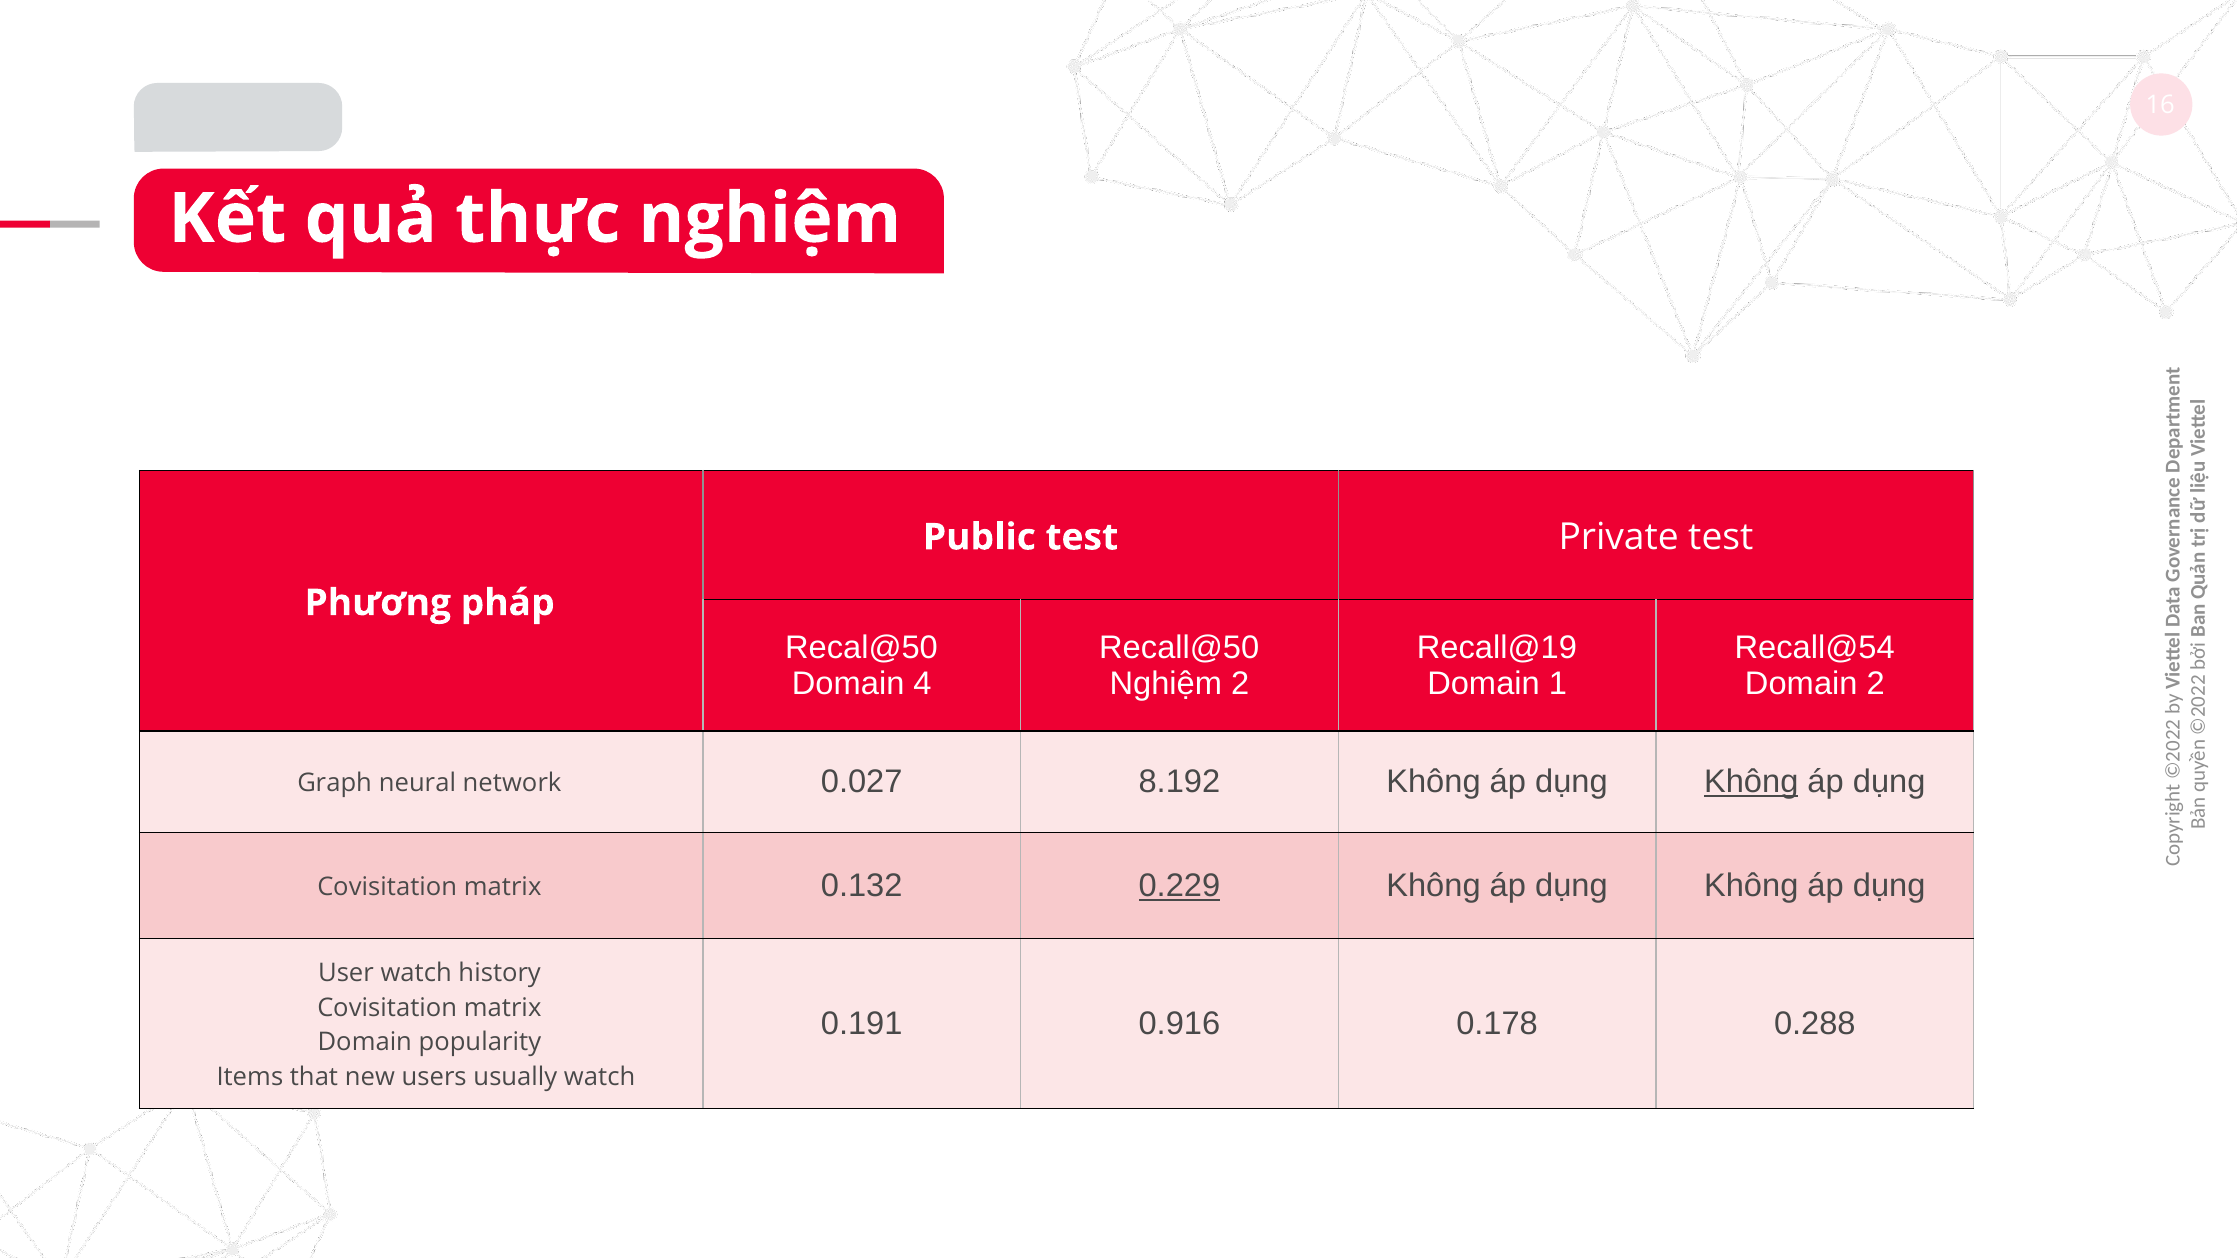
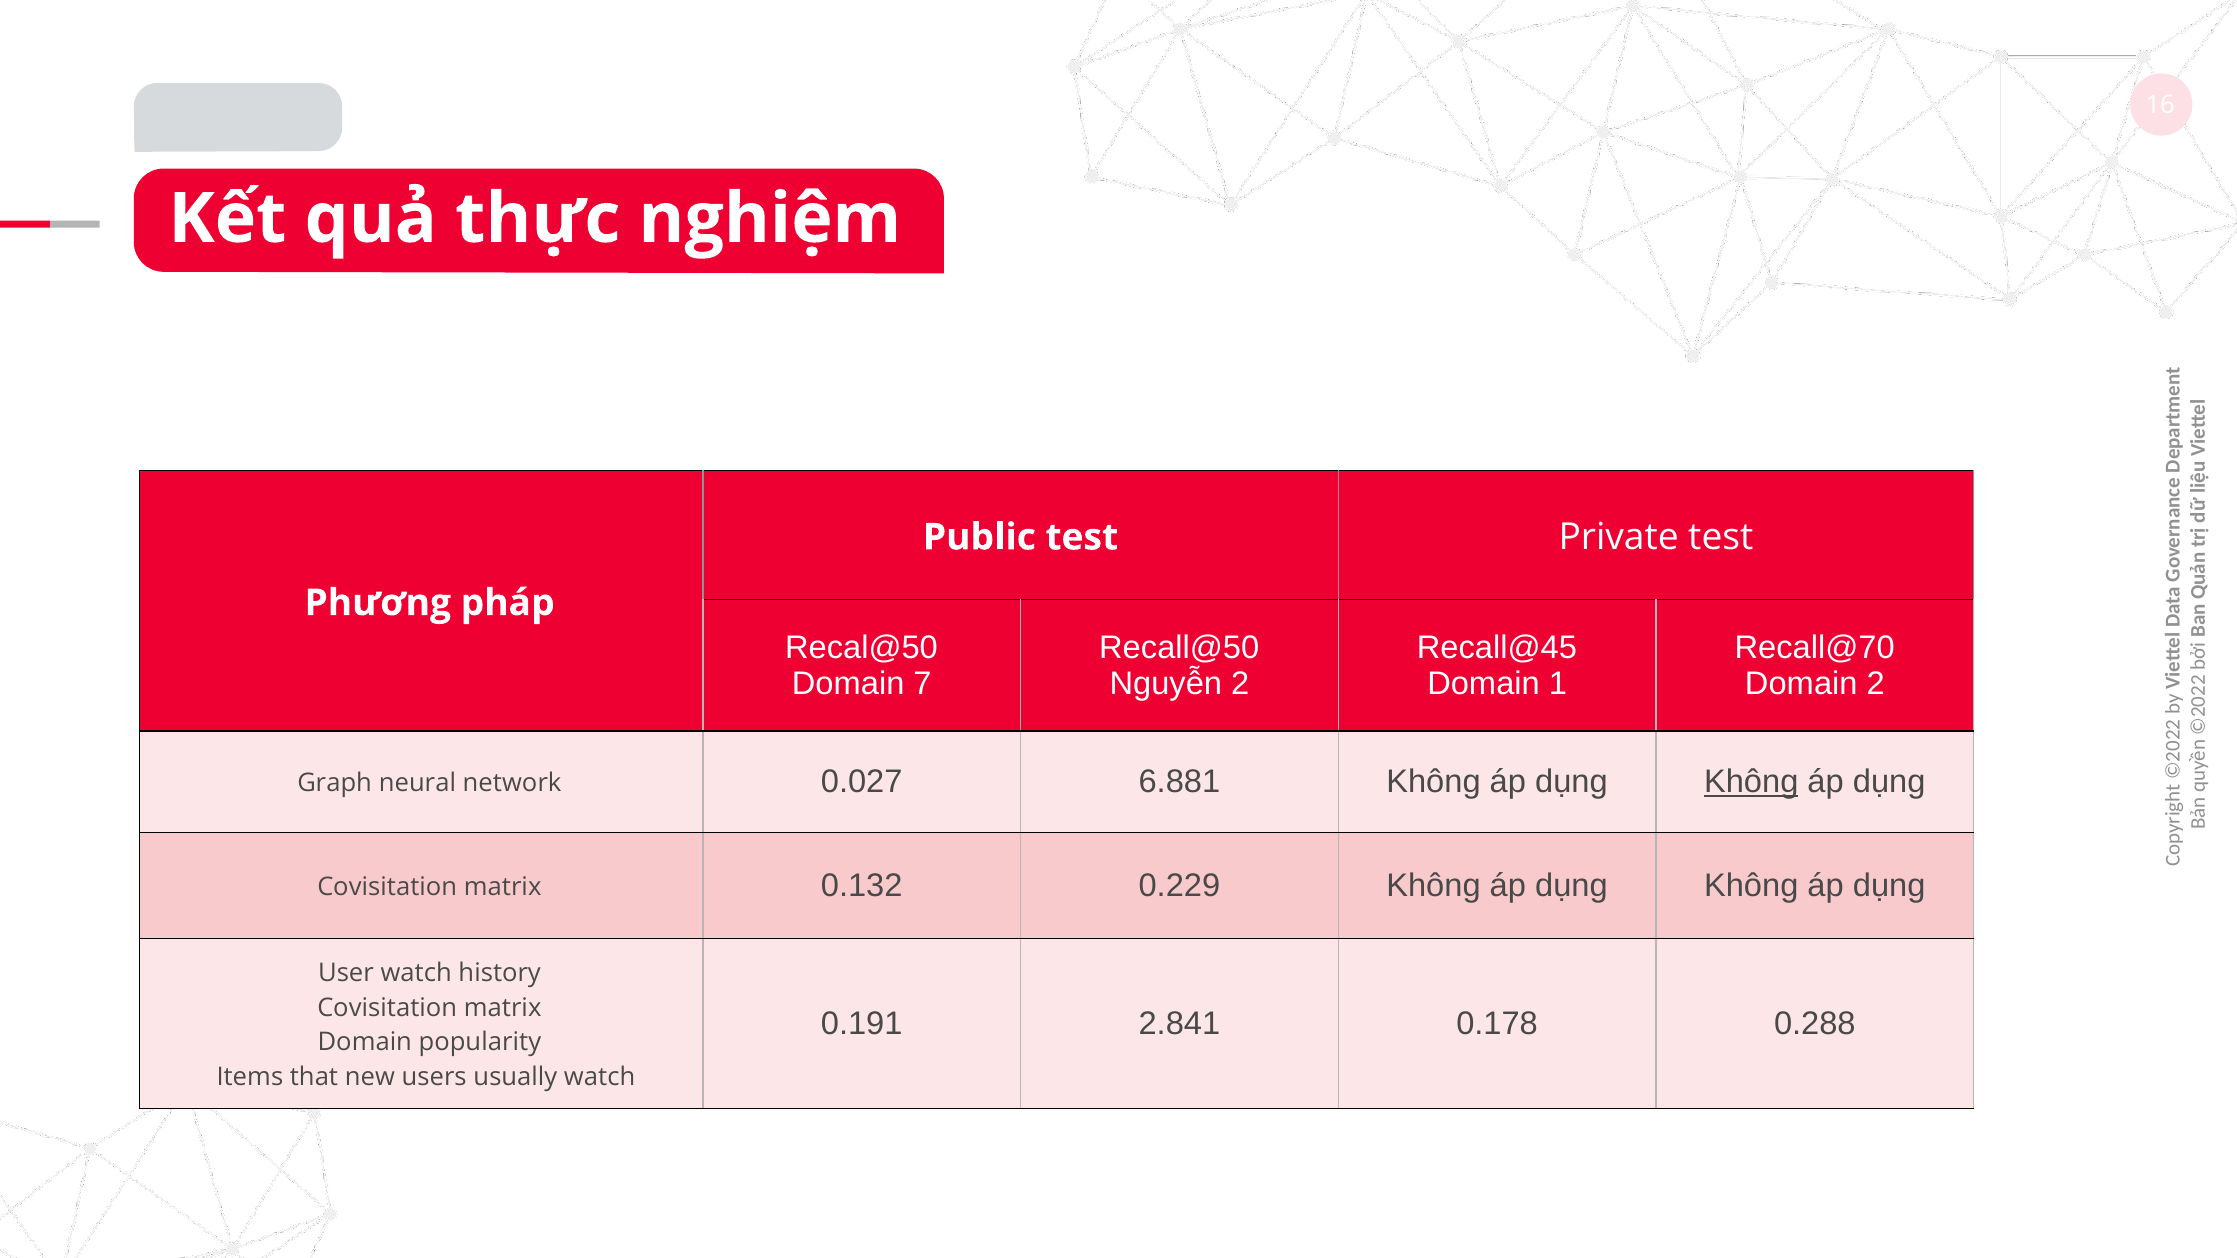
Recall@19: Recall@19 -> Recall@45 (1497, 648)
Recall@54: Recall@54 -> Recall@70 (1815, 648)
4: 4 -> 7 (922, 684)
Nghiệm: Nghiệm -> Nguyễn (1166, 684)
8.192: 8.192 -> 6.881 (1179, 782)
0.229 underline: present -> none (1179, 886)
0.916: 0.916 -> 2.841 (1179, 1024)
